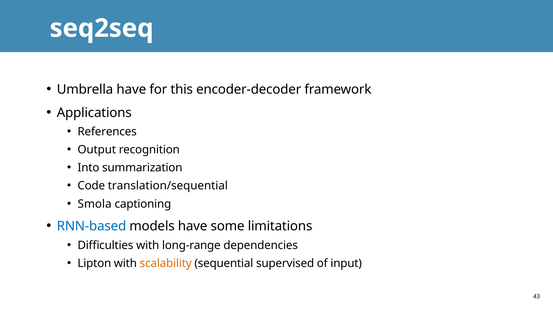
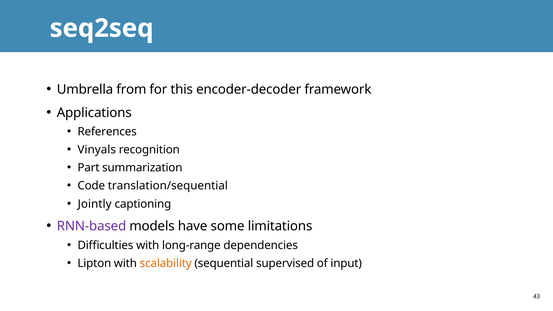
Umbrella have: have -> from (131, 89)
Output: Output -> Vinyals (97, 150)
Into: Into -> Part (88, 168)
Smola: Smola -> Jointly (95, 204)
RNN-based colour: blue -> purple (92, 226)
